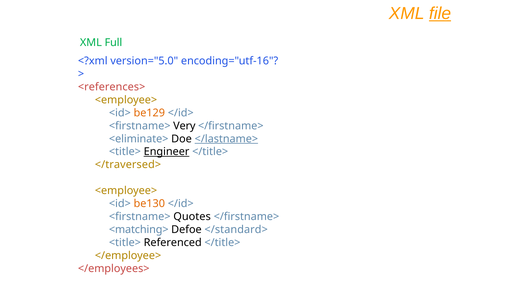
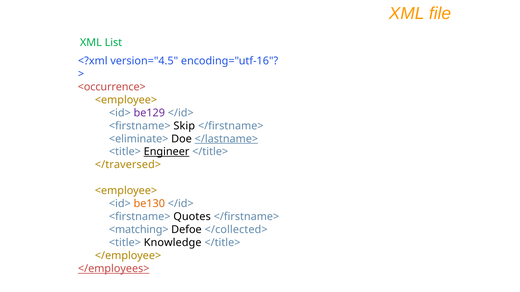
file underline: present -> none (440, 14)
Full: Full -> List (113, 43)
version="5.0: version="5.0 -> version="4.5 (144, 61)
<references>: <references> -> <occurrence> (112, 87)
be129 colour: orange -> purple (149, 113)
Very: Very -> Skip (184, 126)
</standard>: </standard> -> </collected> (236, 230)
Referenced: Referenced -> Knowledge (173, 243)
</employees> underline: none -> present (114, 269)
